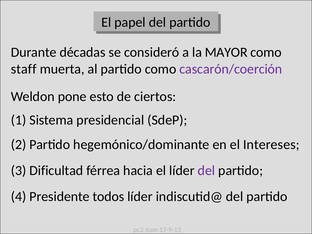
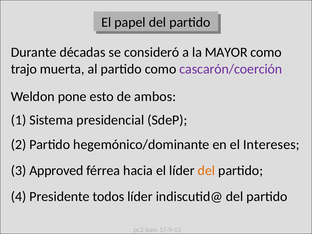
staff: staff -> trajo (24, 69)
ciertos: ciertos -> ambos (155, 97)
Dificultad: Dificultad -> Approved (56, 170)
del colour: purple -> orange (206, 170)
